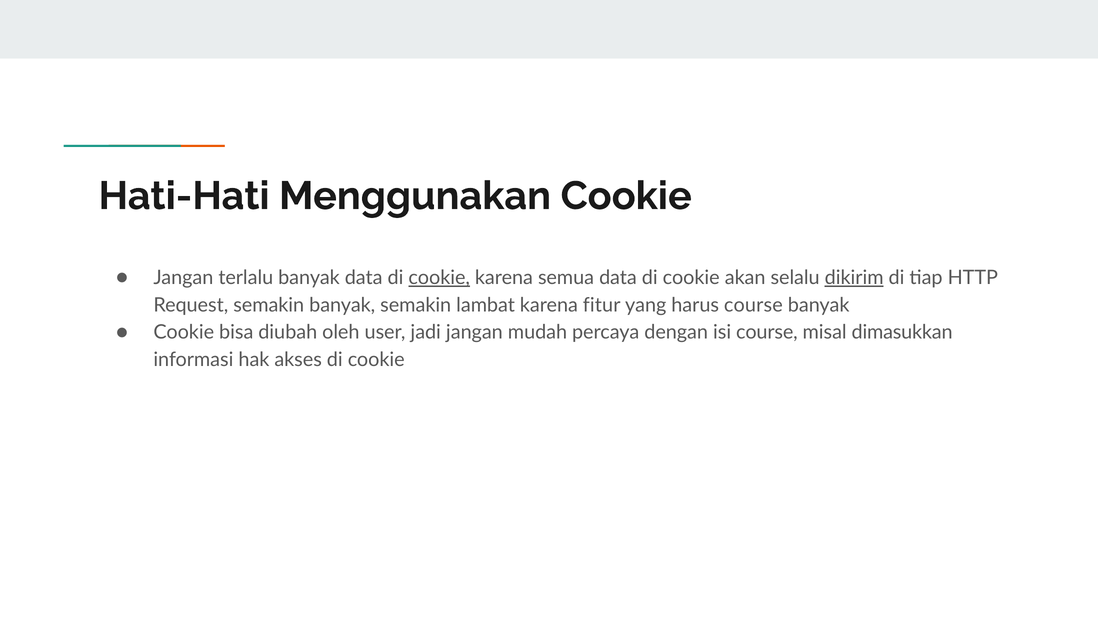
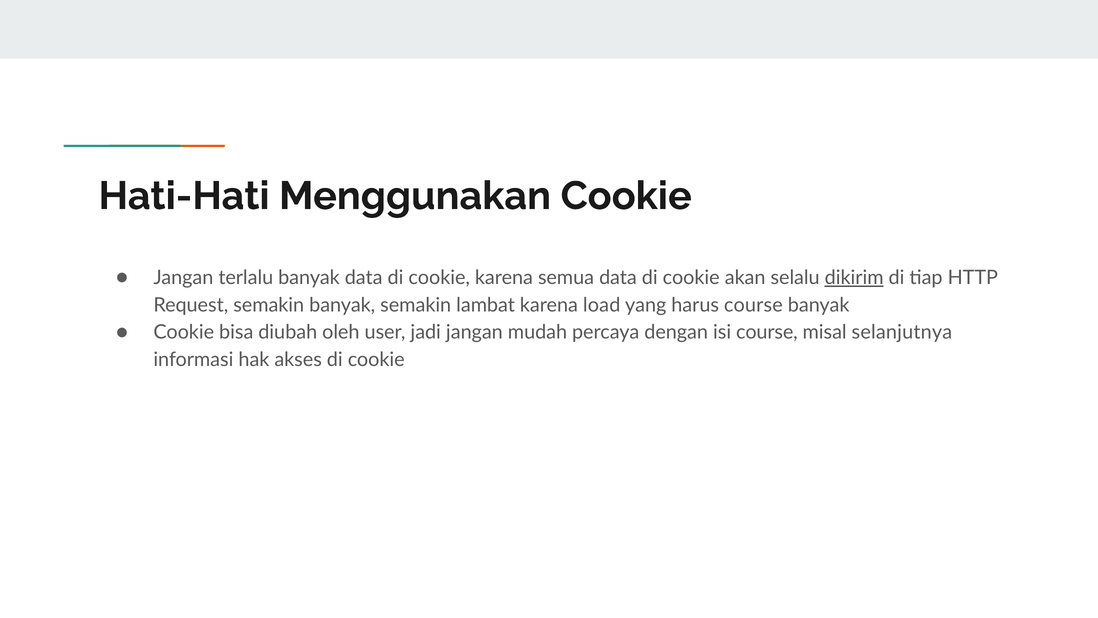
cookie underline: present -> none (439, 277)
fitur: fitur -> load (602, 305)
dimasukkan: dimasukkan -> selanjutnya (902, 332)
